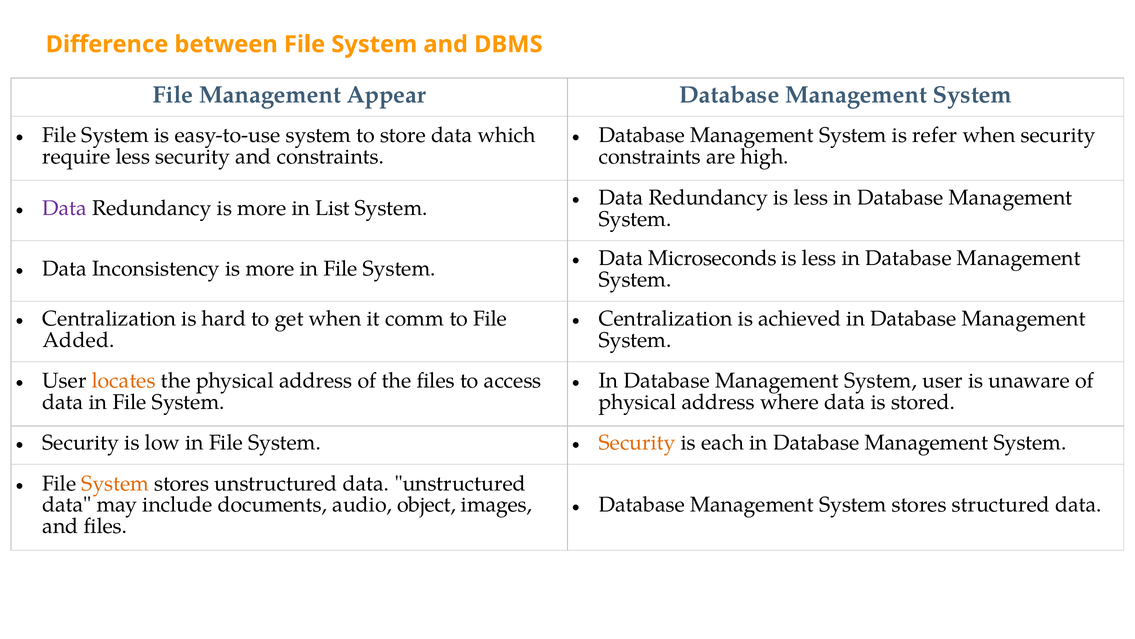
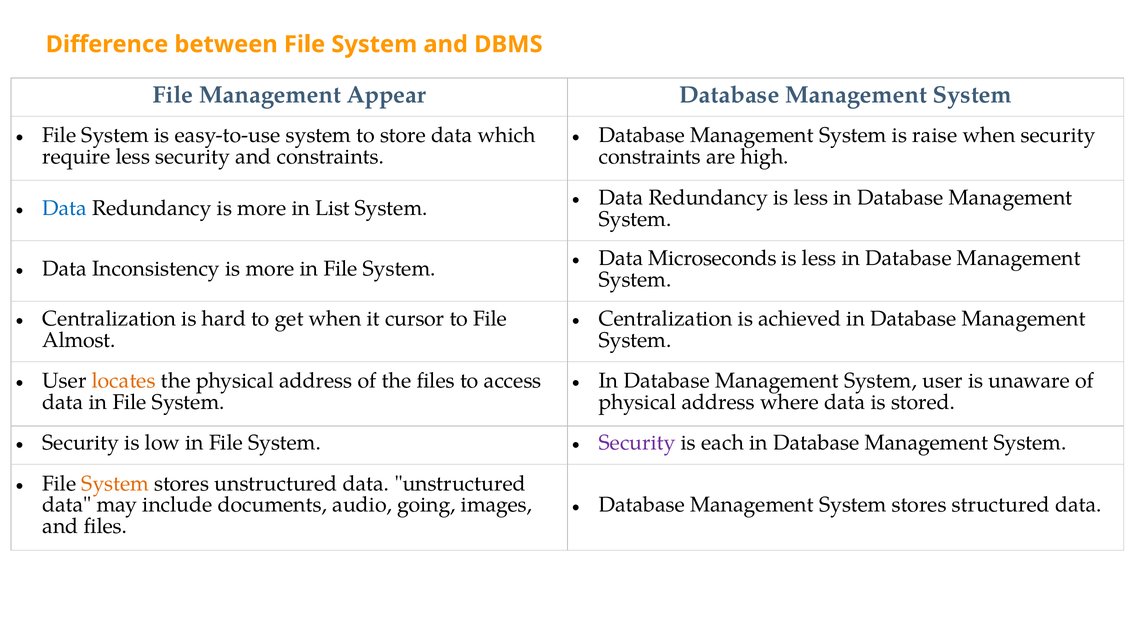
refer: refer -> raise (935, 135)
Data colour: purple -> blue (65, 208)
comm: comm -> cursor (415, 318)
Added: Added -> Almost (79, 340)
Security colour: orange -> purple (637, 442)
object: object -> going (427, 504)
